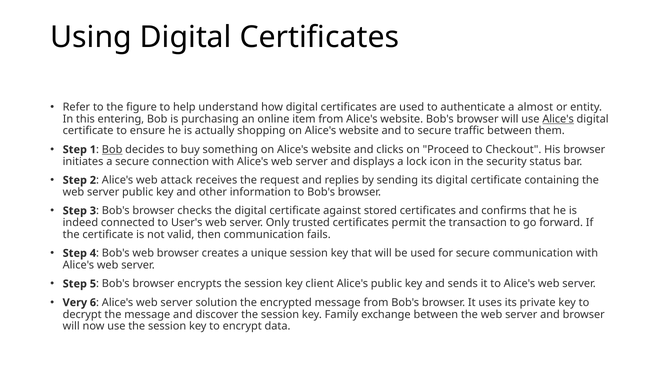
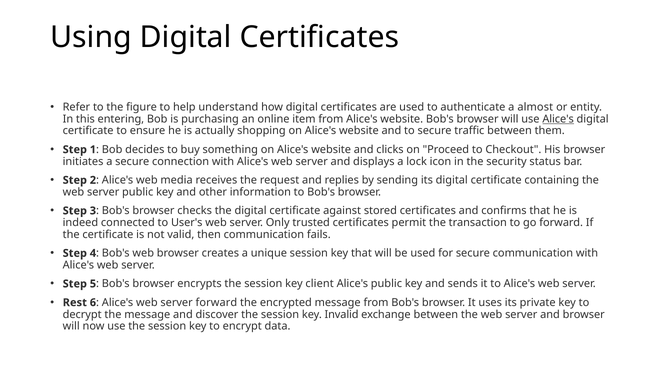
Bob underline: present -> none (112, 150)
attack: attack -> media (177, 180)
Very: Very -> Rest (75, 303)
server solution: solution -> forward (216, 303)
Family: Family -> Invalid (342, 315)
